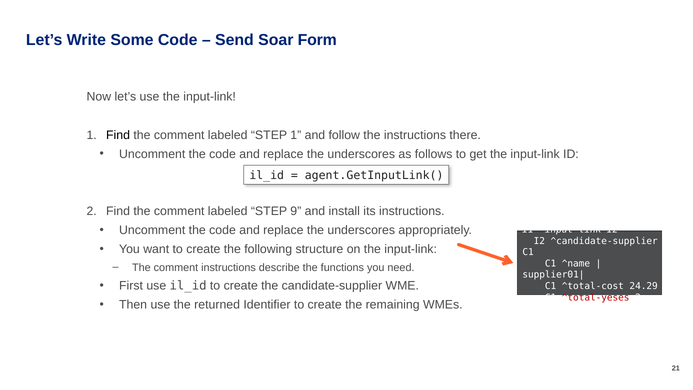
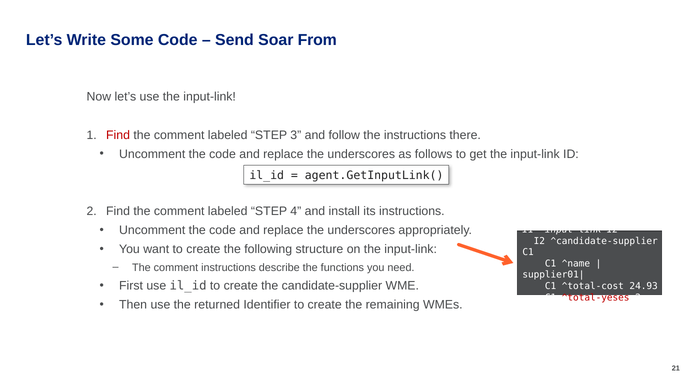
Form: Form -> From (317, 40)
Find colour: black -> red (118, 135)
STEP 1: 1 -> 3 (296, 135)
9: 9 -> 4 (296, 211)
24.29: 24.29 -> 24.93 (644, 286)
